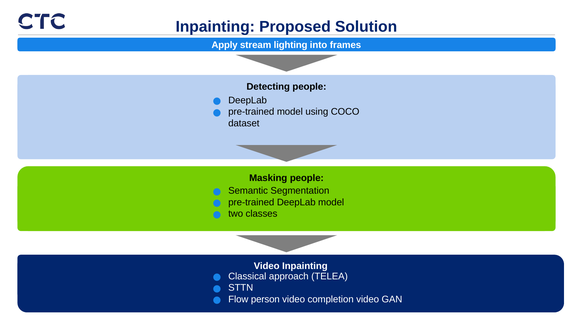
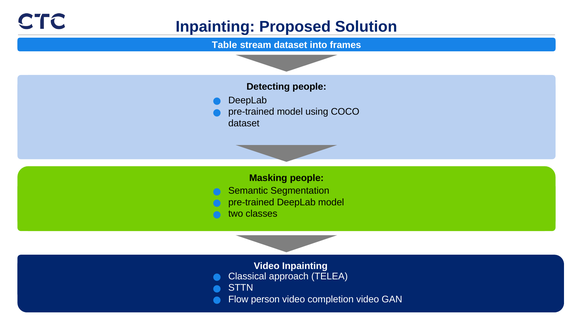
Apply: Apply -> Table (224, 45)
stream lighting: lighting -> dataset (291, 45)
